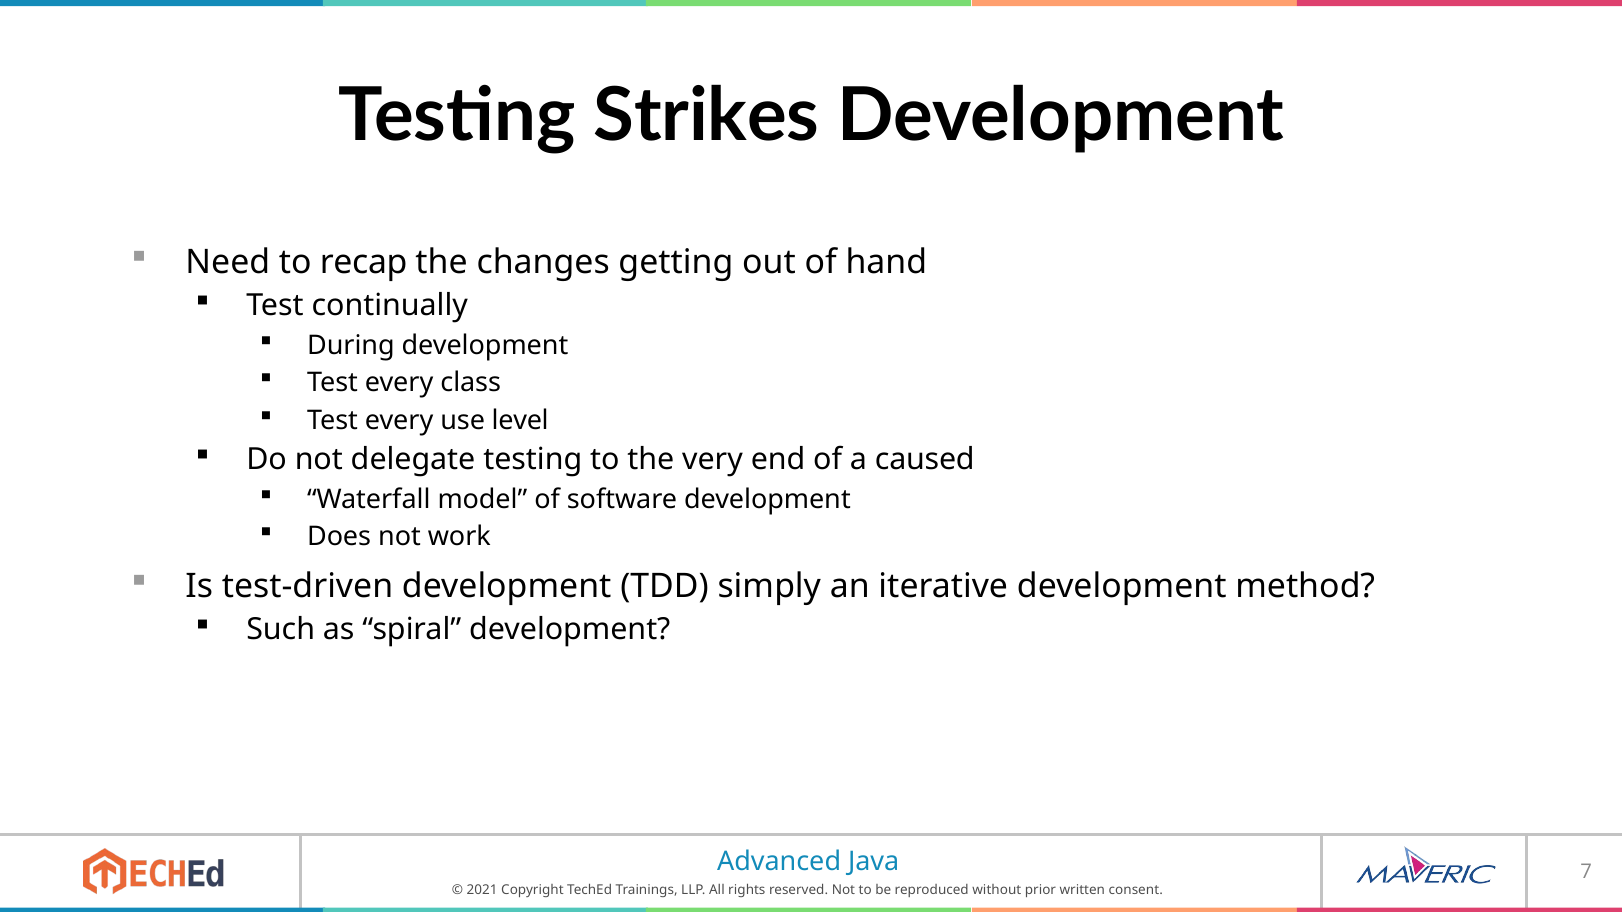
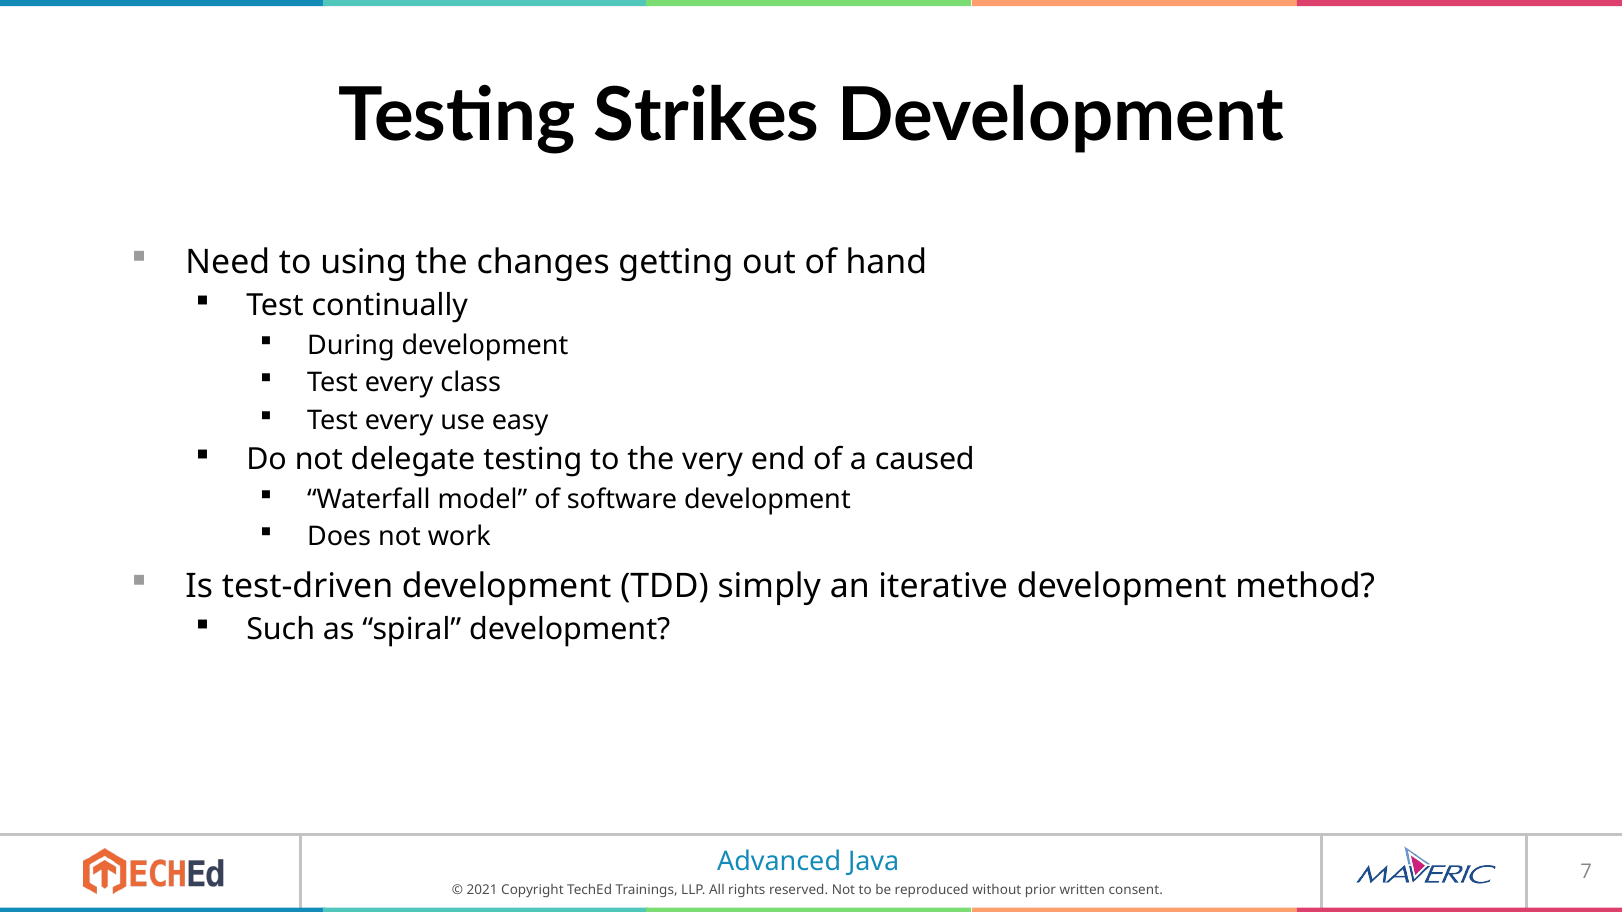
recap: recap -> using (364, 263)
level: level -> easy (520, 421)
